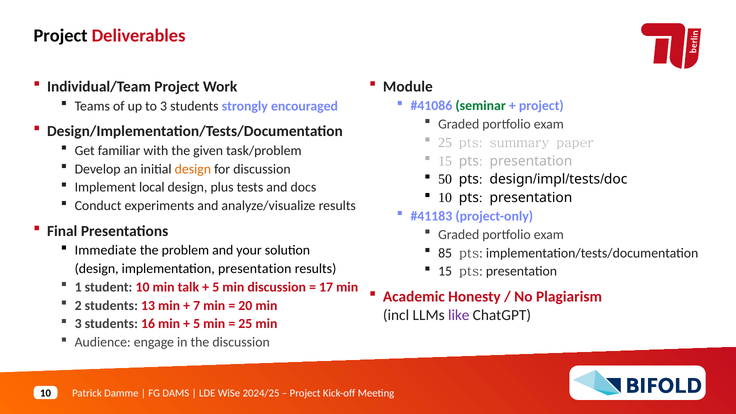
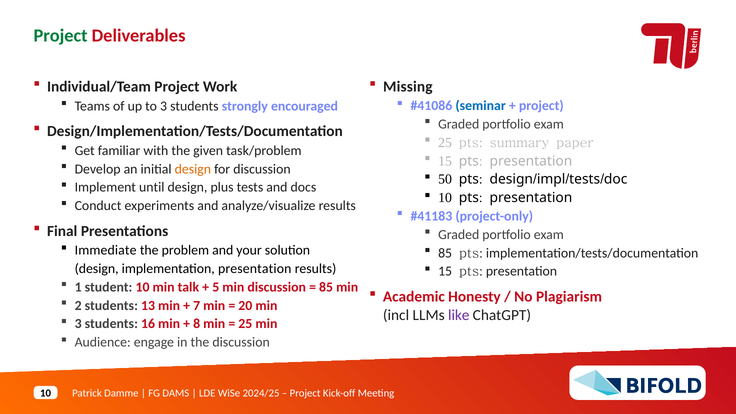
Project colour: black -> green (61, 36)
Module: Module -> Missing (408, 87)
seminar colour: green -> blue (481, 106)
local: local -> until (152, 187)
17: 17 -> 85 (326, 287)
5: 5 -> 8 (197, 324)
